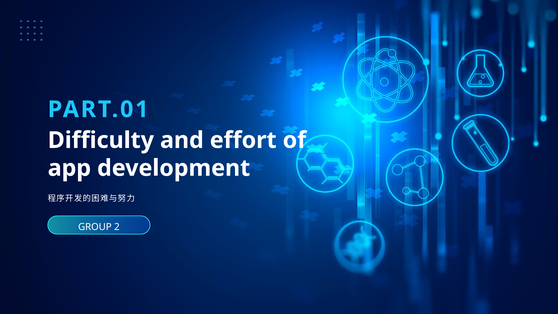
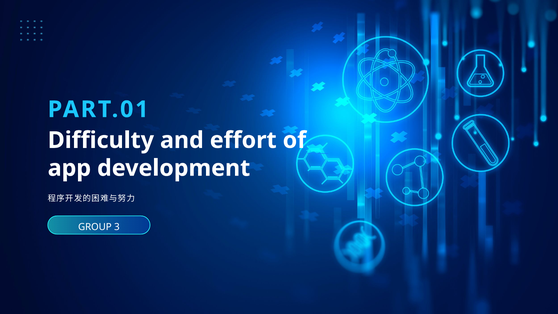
2: 2 -> 3 (117, 227)
